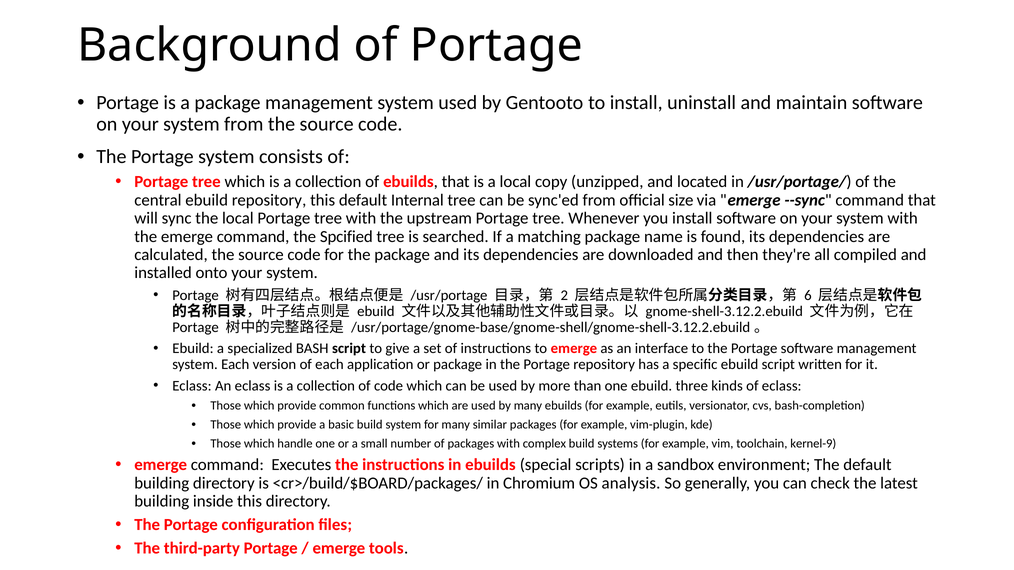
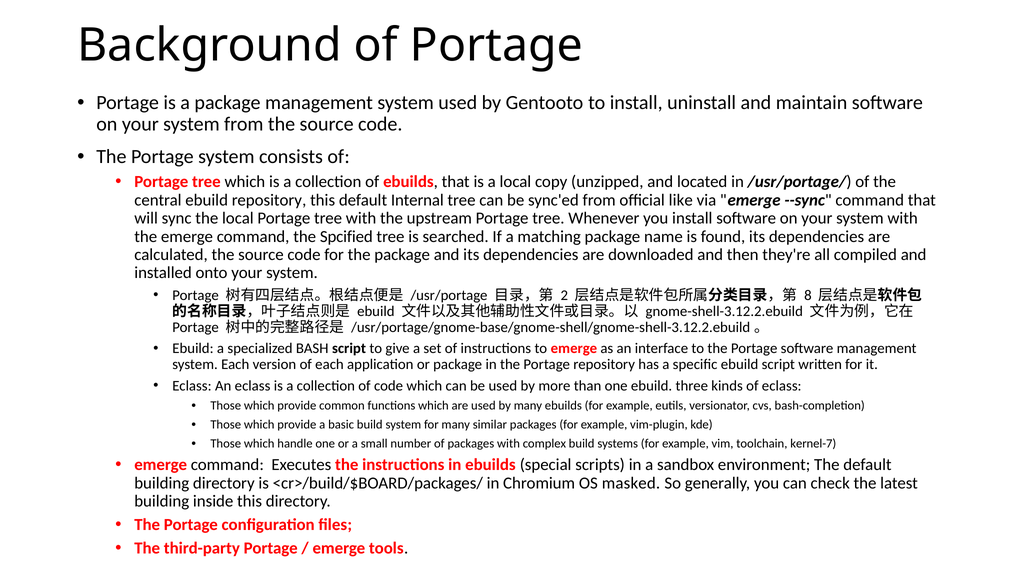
size: size -> like (681, 200)
6: 6 -> 8 (808, 295)
kernel-9: kernel-9 -> kernel-7 (813, 444)
analysis: analysis -> masked (631, 483)
